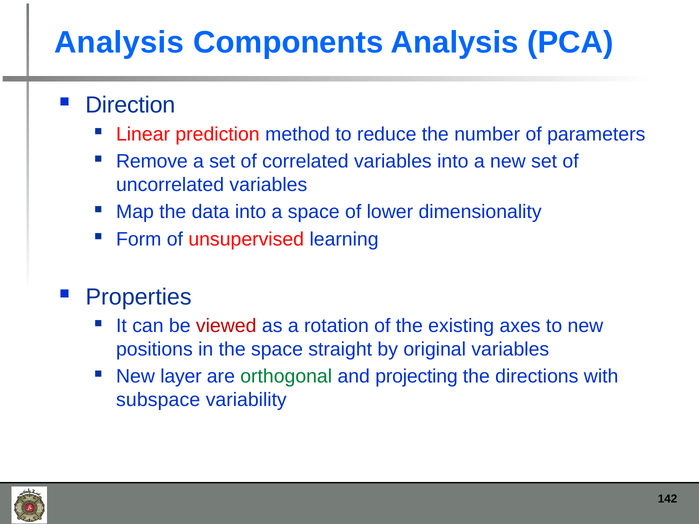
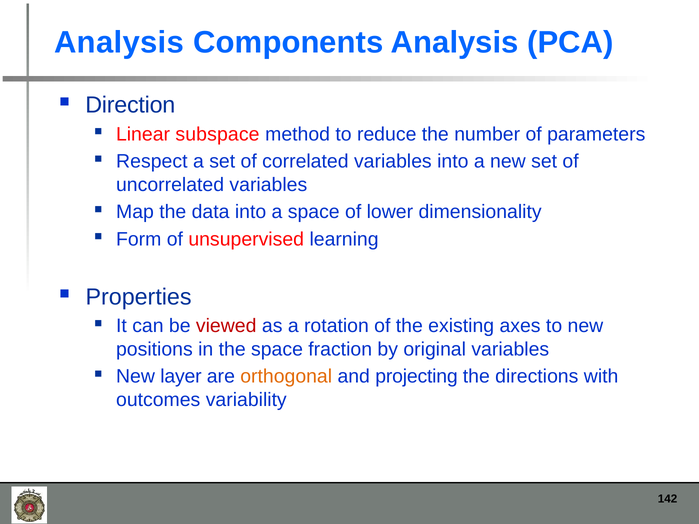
prediction: prediction -> subspace (217, 134)
Remove: Remove -> Respect (152, 162)
straight: straight -> fraction (340, 350)
orthogonal colour: green -> orange (286, 377)
subspace: subspace -> outcomes (158, 400)
